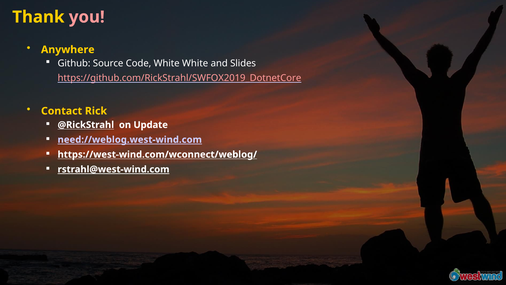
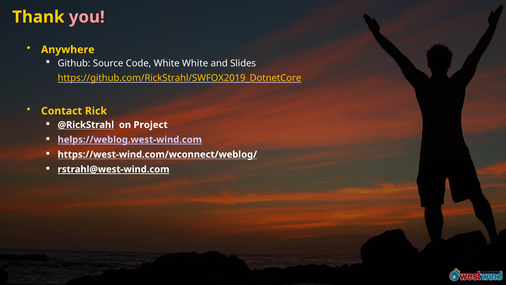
https://github.com/RickStrahl/SWFOX2019_DotnetCore colour: pink -> yellow (179, 78)
Update: Update -> Project (151, 125)
need://weblog.west-wind.com: need://weblog.west-wind.com -> helps://weblog.west-wind.com (130, 140)
